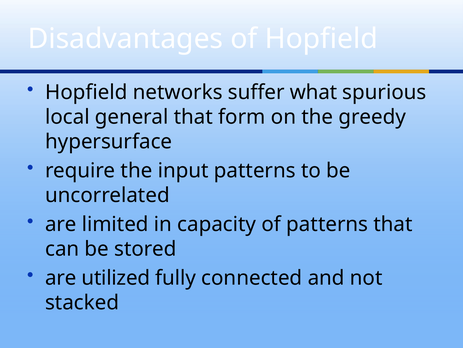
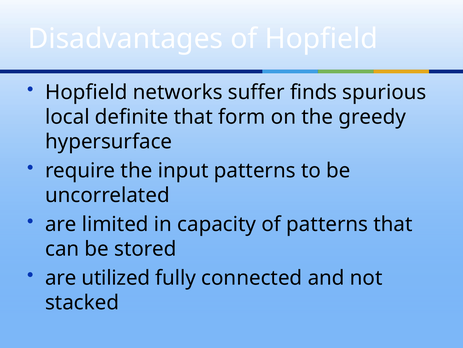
what: what -> finds (314, 92)
general: general -> definite (132, 117)
